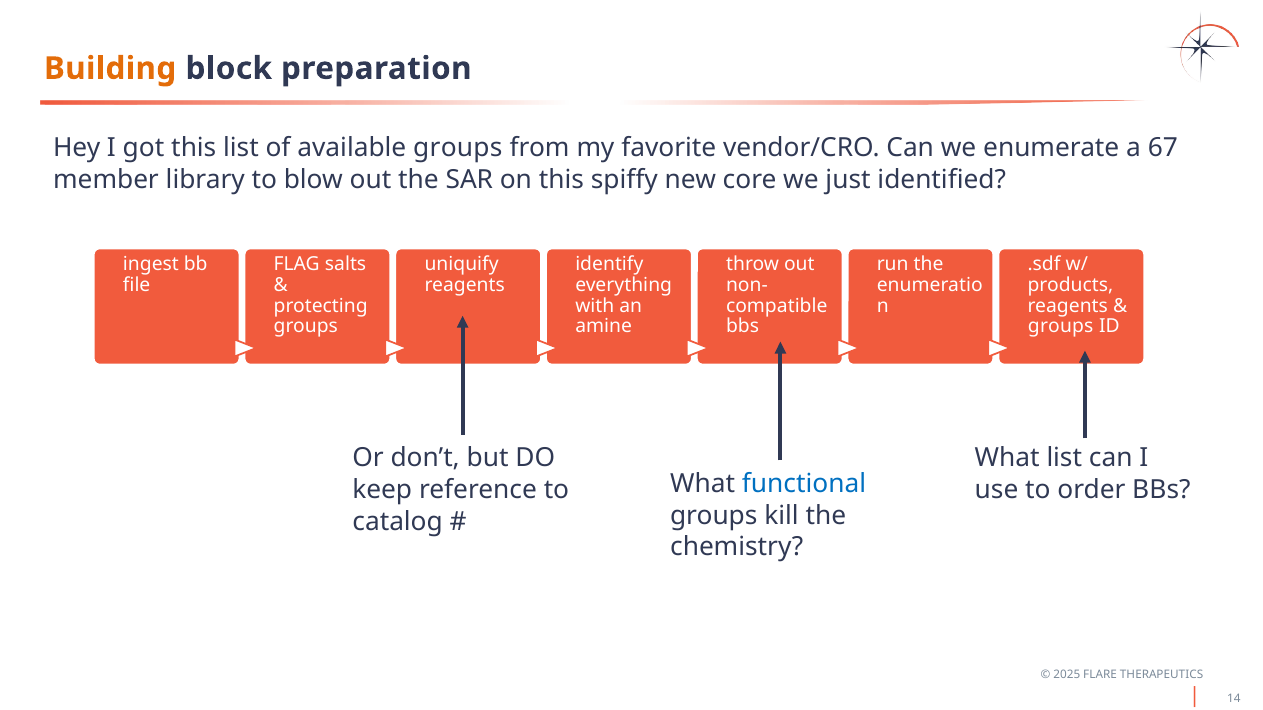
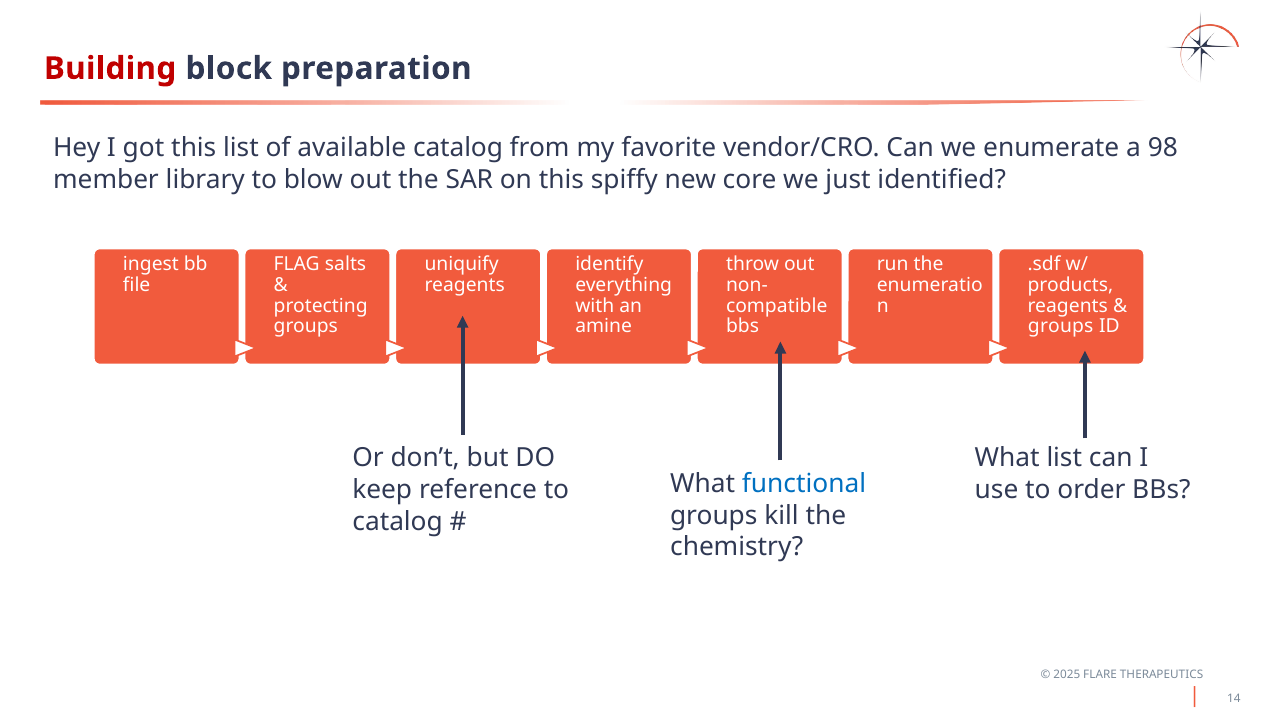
Building colour: orange -> red (110, 68)
available groups: groups -> catalog (458, 148)
67: 67 -> 98 (1163, 148)
